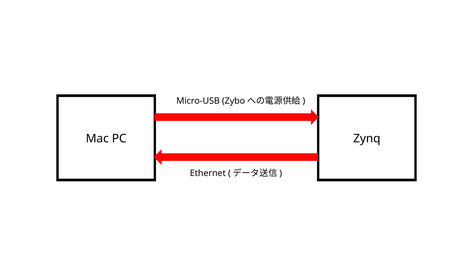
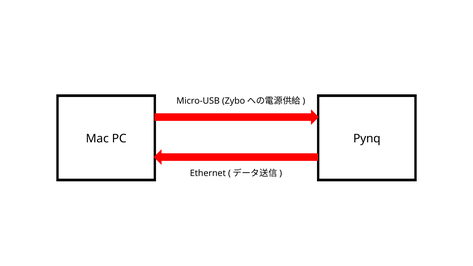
Zynq: Zynq -> Pynq (367, 139)
